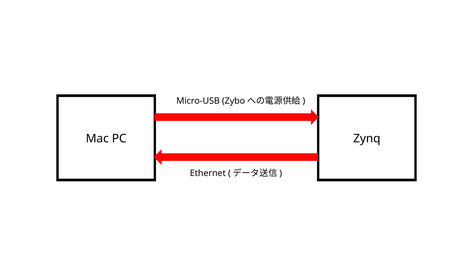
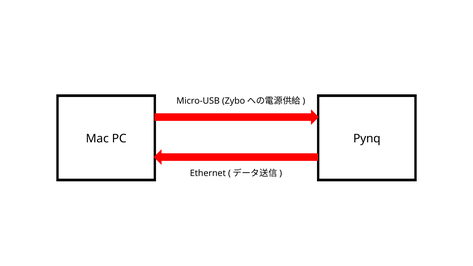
Zynq: Zynq -> Pynq (367, 139)
